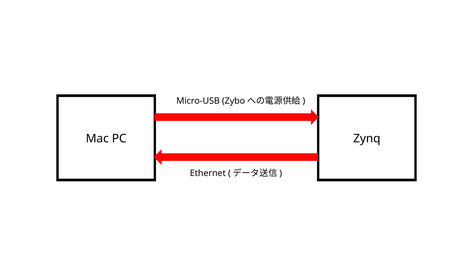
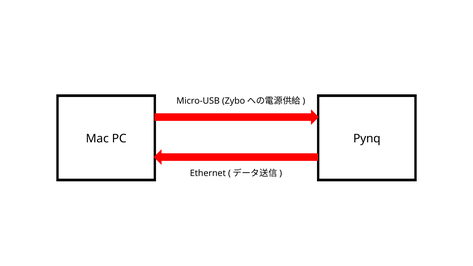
Zynq: Zynq -> Pynq (367, 139)
